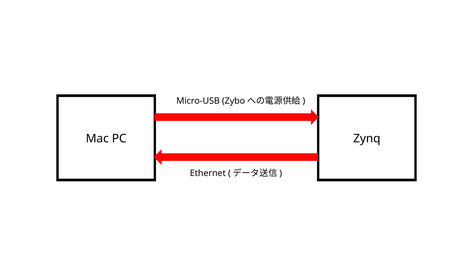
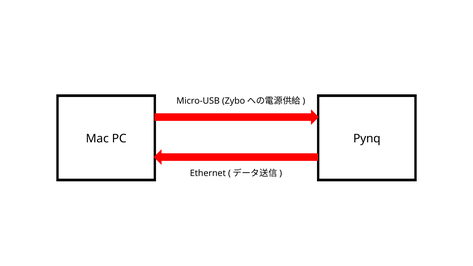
Zynq: Zynq -> Pynq (367, 139)
